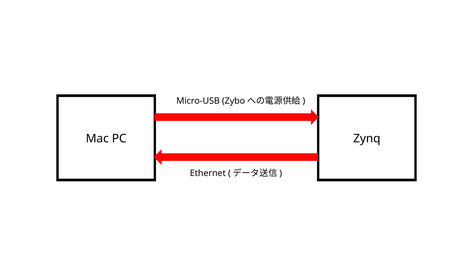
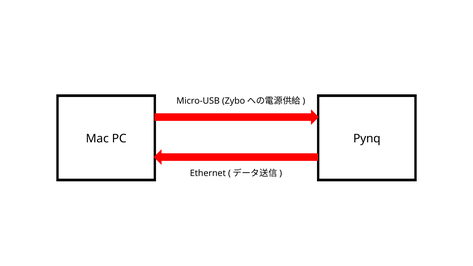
Zynq: Zynq -> Pynq (367, 139)
